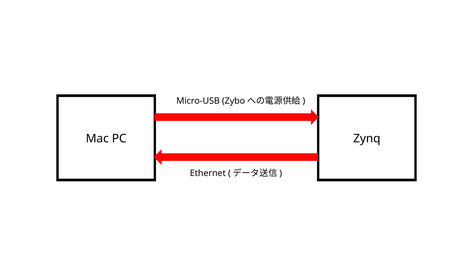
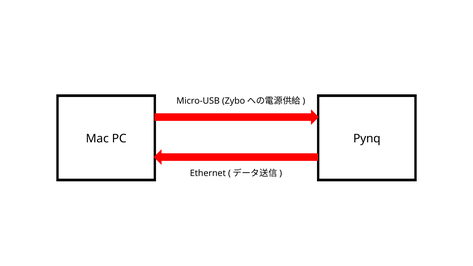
Zynq: Zynq -> Pynq (367, 139)
